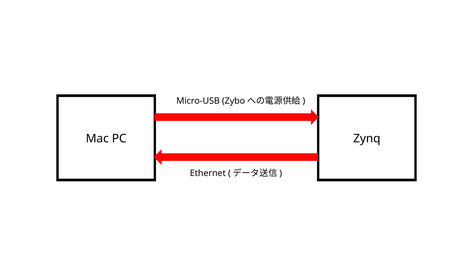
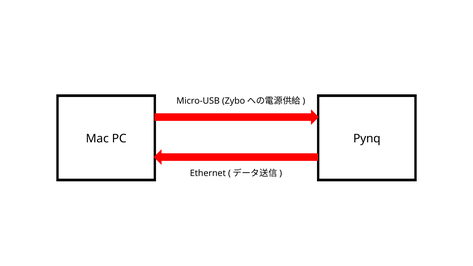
Zynq: Zynq -> Pynq (367, 139)
